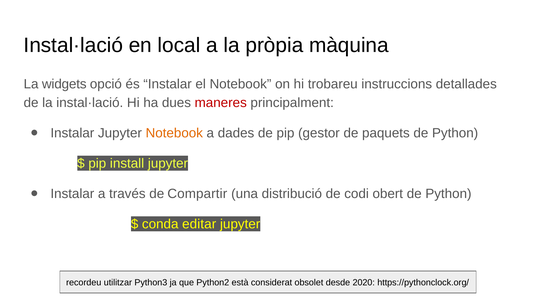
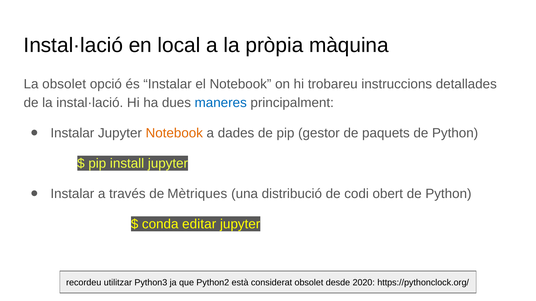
La widgets: widgets -> obsolet (64, 84)
maneres colour: red -> blue (221, 103)
Compartir: Compartir -> Mètriques (197, 194)
